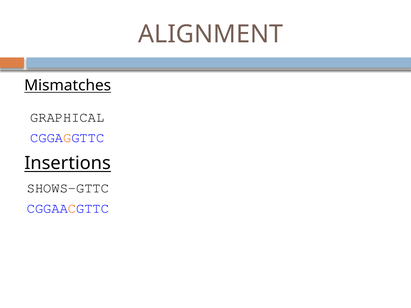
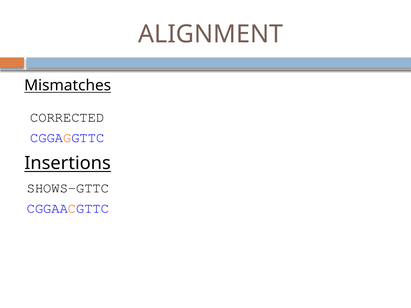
GRAPHICAL: GRAPHICAL -> CORRECTED (67, 117)
